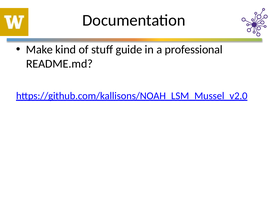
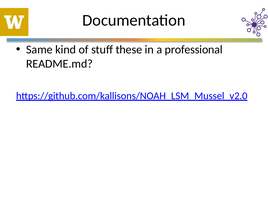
Make: Make -> Same (39, 50)
guide: guide -> these (129, 50)
